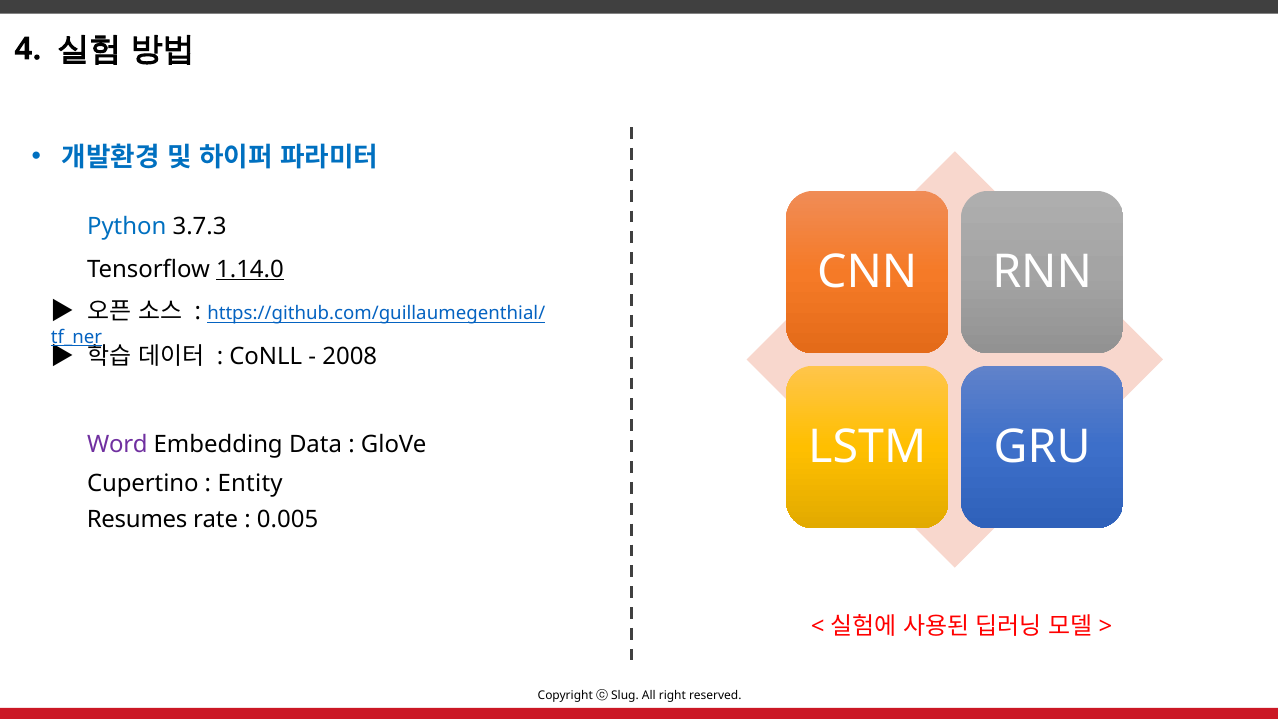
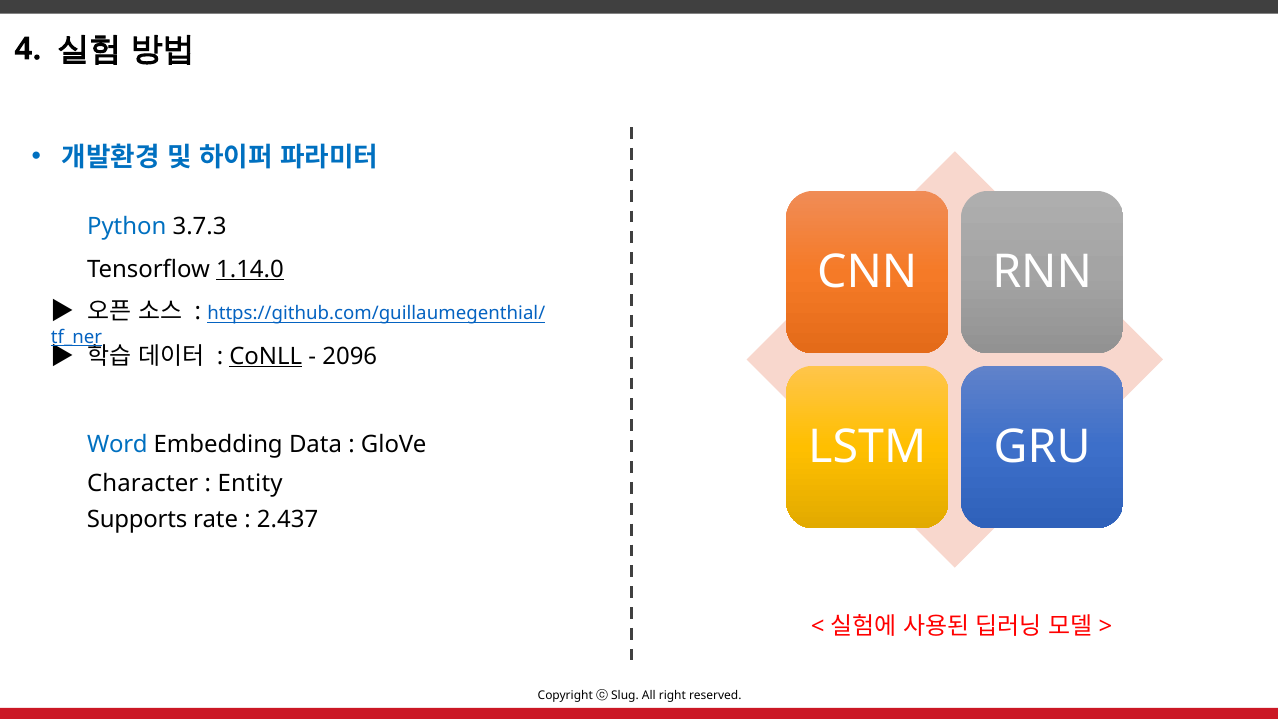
CoNLL underline: none -> present (266, 356)
2008: 2008 -> 2096 (350, 356)
Word colour: purple -> blue (117, 445)
Cupertino: Cupertino -> Character (143, 483)
Resumes: Resumes -> Supports (137, 520)
0.005: 0.005 -> 2.437 (288, 520)
